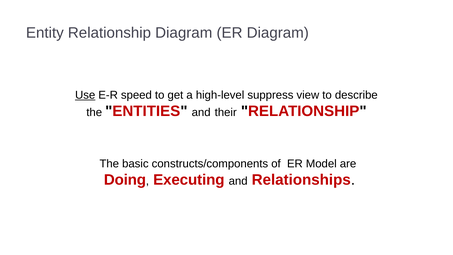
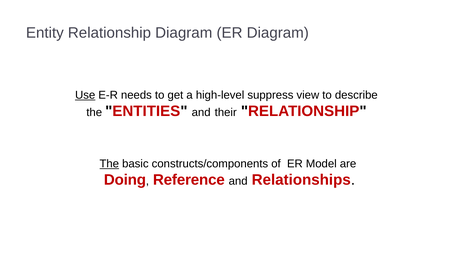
speed: speed -> needs (136, 95)
The underline: none -> present (109, 164)
Executing: Executing -> Reference (189, 180)
